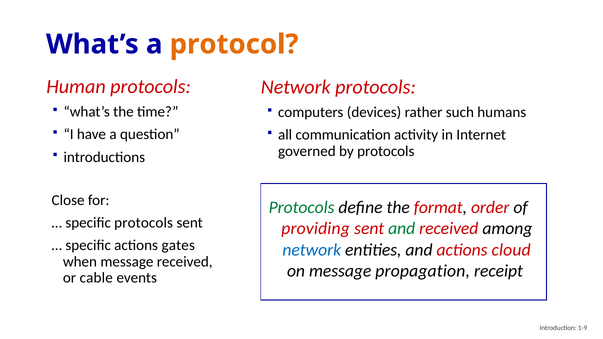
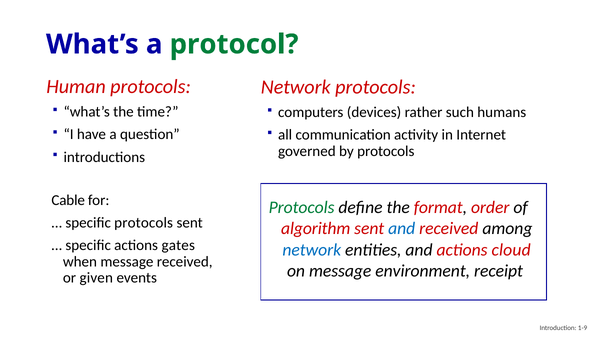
protocol colour: orange -> green (234, 44)
Close: Close -> Cable (68, 200)
providing: providing -> algorithm (316, 229)
and colour: green -> blue (402, 229)
propagation: propagation -> environment (423, 271)
cable: cable -> given (96, 278)
